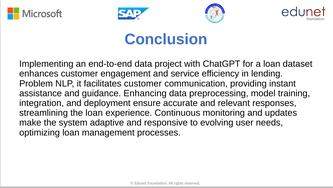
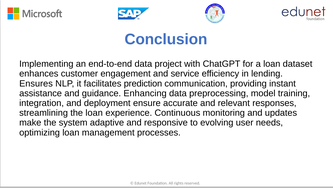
Problem: Problem -> Ensures (36, 83)
facilitates customer: customer -> prediction (143, 83)
